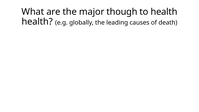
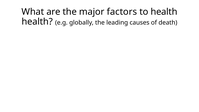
though: though -> factors (122, 12)
